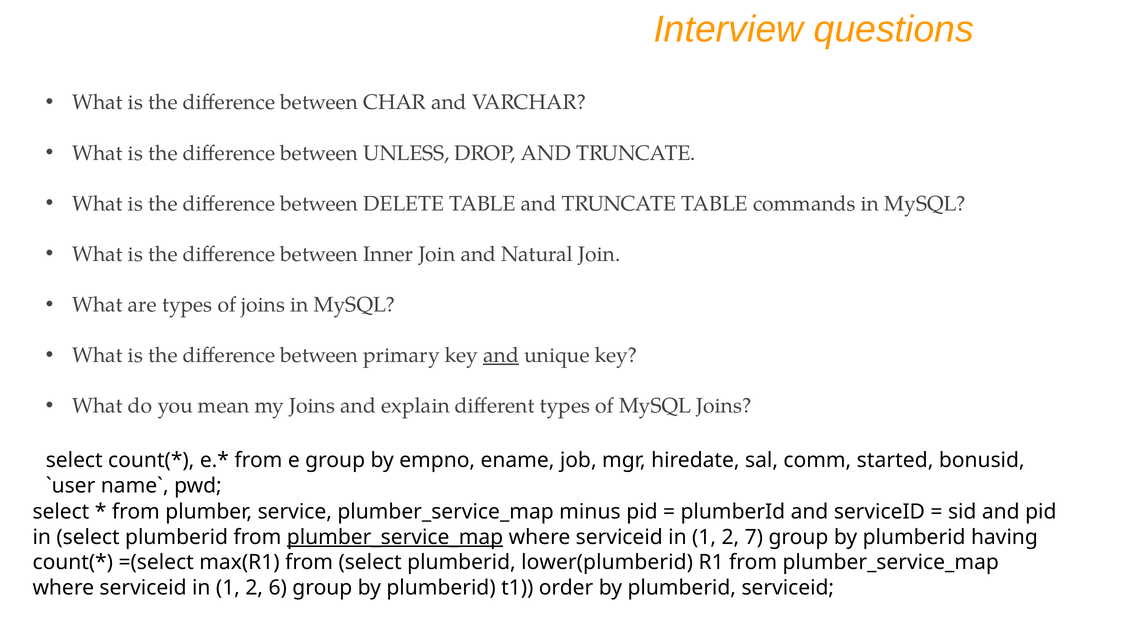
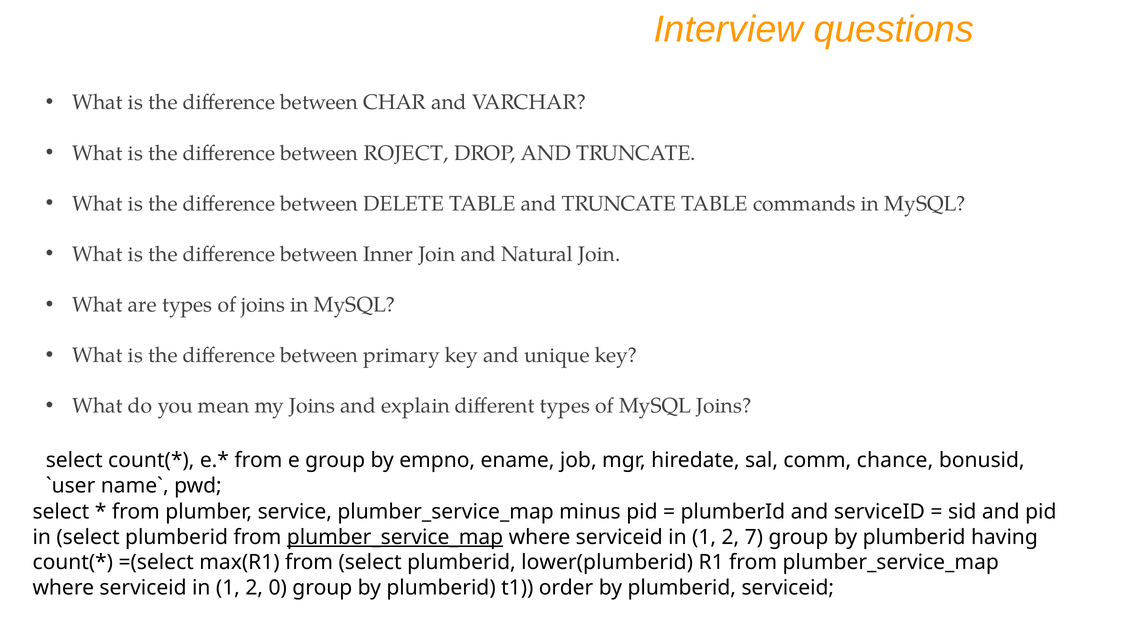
UNLESS: UNLESS -> ROJECT (406, 153)
and underline: present -> none (501, 355)
started: started -> chance (895, 460)
6: 6 -> 0 (278, 587)
